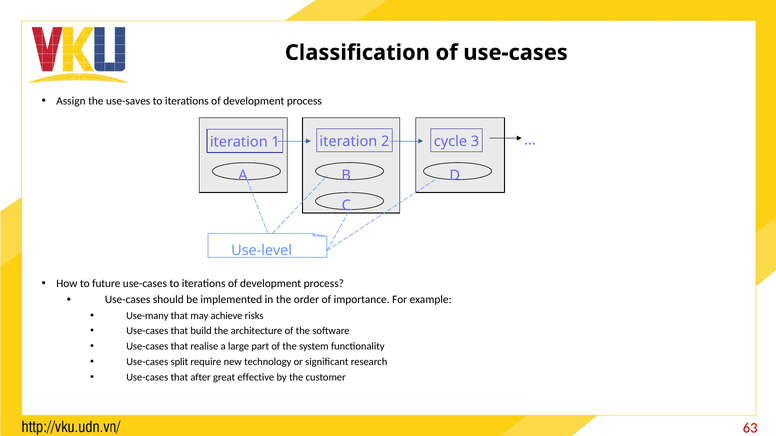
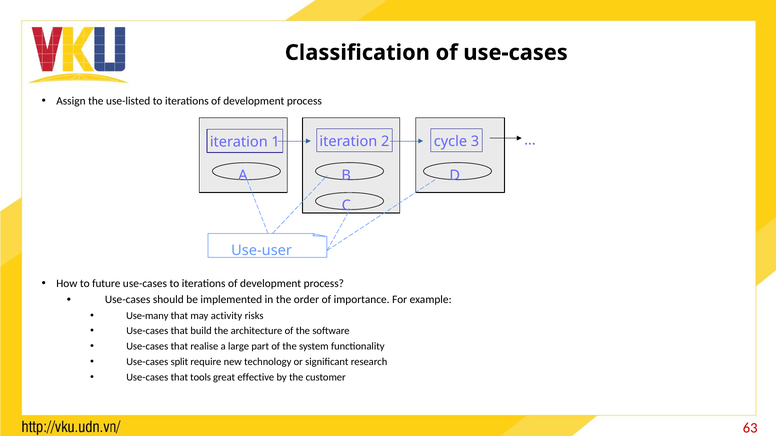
use-saves: use-saves -> use-listed (128, 101)
Use-level: Use-level -> Use-user (262, 251)
achieve: achieve -> activity (227, 316)
after: after -> tools (201, 378)
